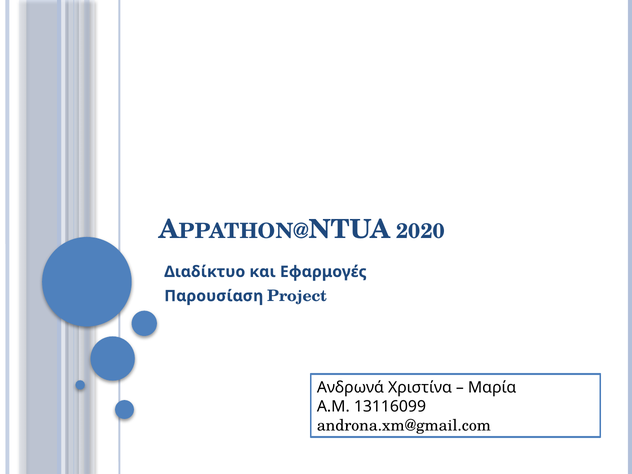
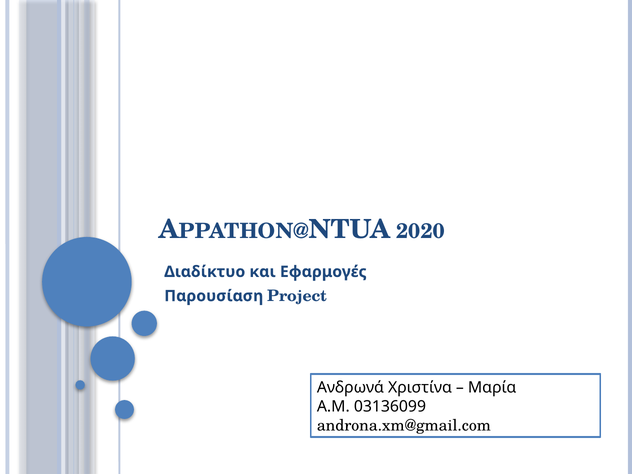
13116099: 13116099 -> 03136099 (390, 407)
